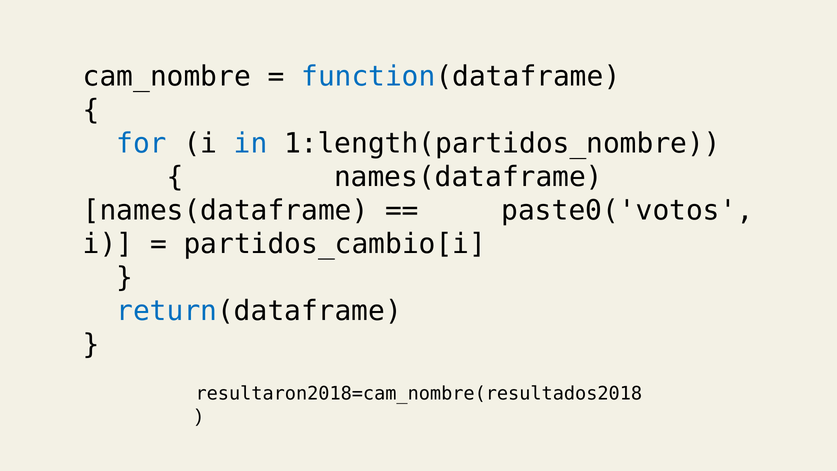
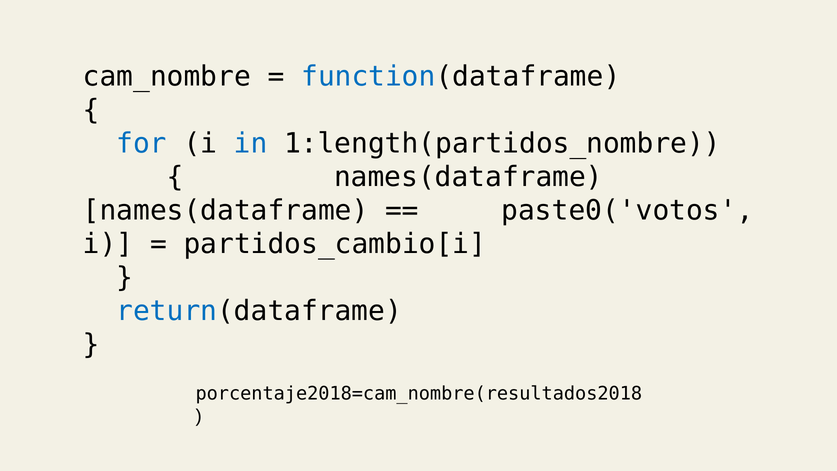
resultaron2018=cam_nombre(resultados2018: resultaron2018=cam_nombre(resultados2018 -> porcentaje2018=cam_nombre(resultados2018 (419, 394)
